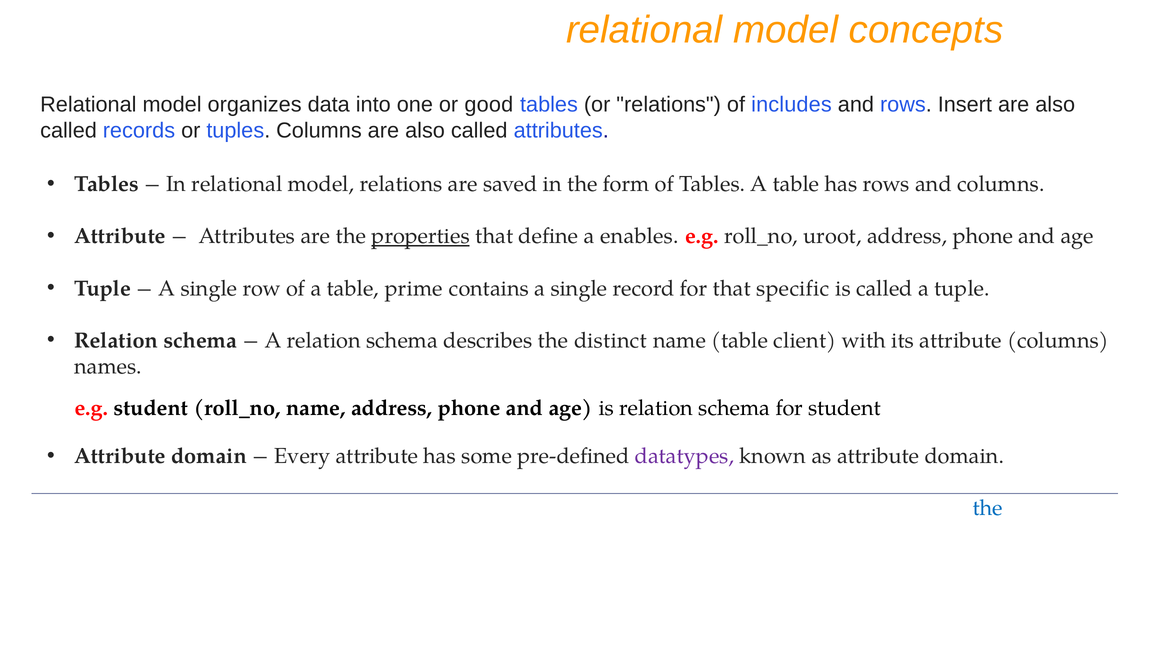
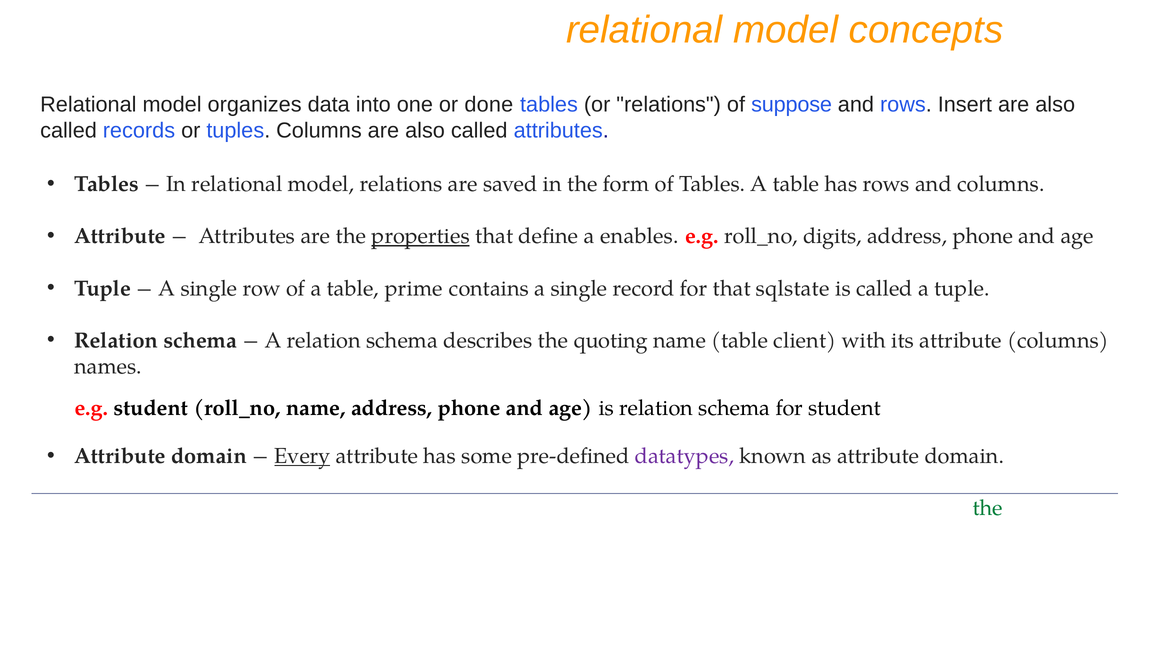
good: good -> done (489, 104)
includes: includes -> suppose (792, 104)
uroot: uroot -> digits (833, 236)
specific: specific -> sqlstate (793, 288)
distinct: distinct -> quoting (611, 340)
Every underline: none -> present (302, 456)
the colour: blue -> green (988, 508)
